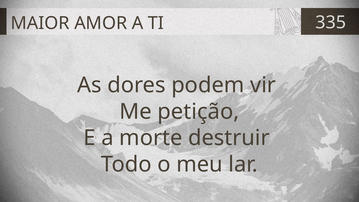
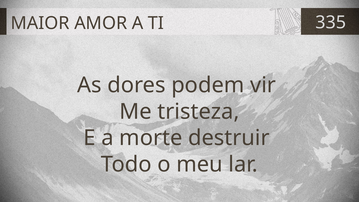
petição: petição -> tristeza (198, 112)
